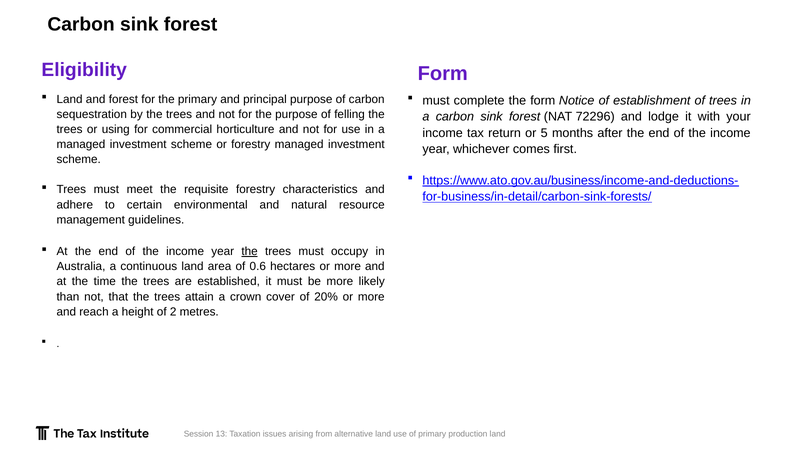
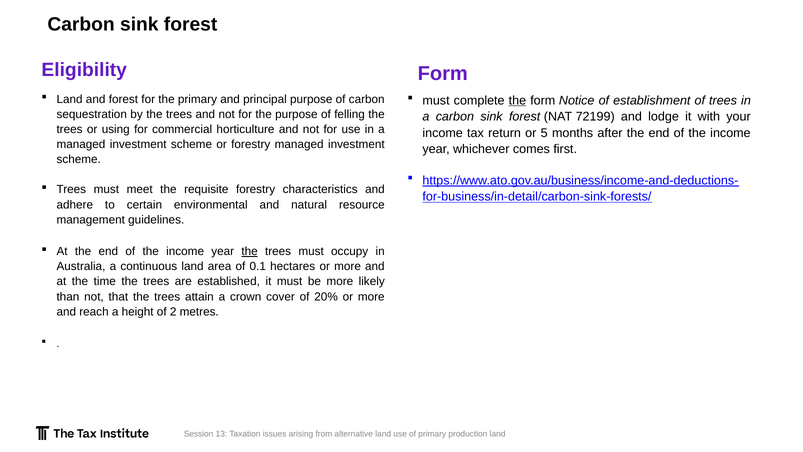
the underline: none -> present (517, 100)
72296: 72296 -> 72199 (595, 117)
0.6: 0.6 -> 0.1 (258, 266)
